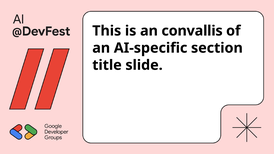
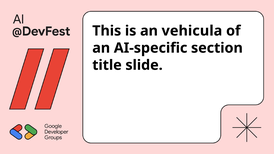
convallis: convallis -> vehicula (192, 31)
